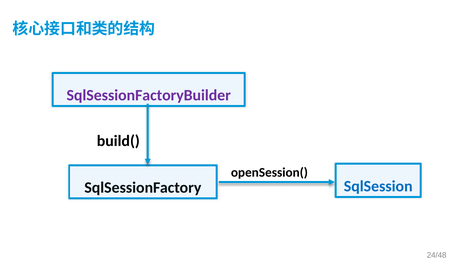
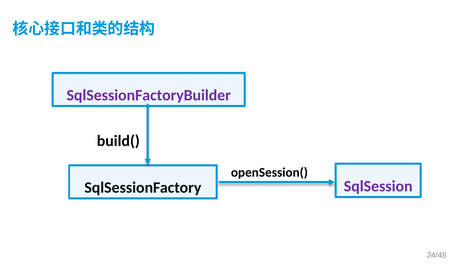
SqlSession colour: blue -> purple (378, 186)
